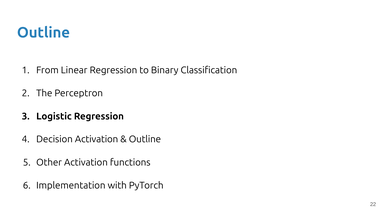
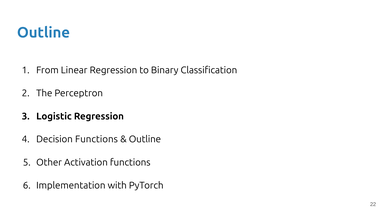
Decision Activation: Activation -> Functions (96, 140)
